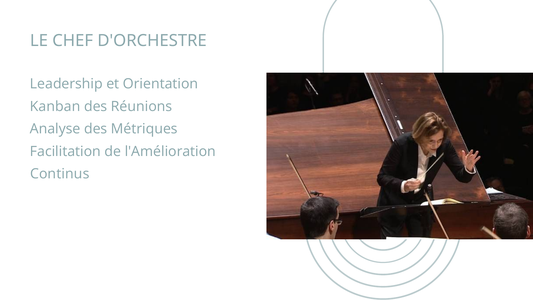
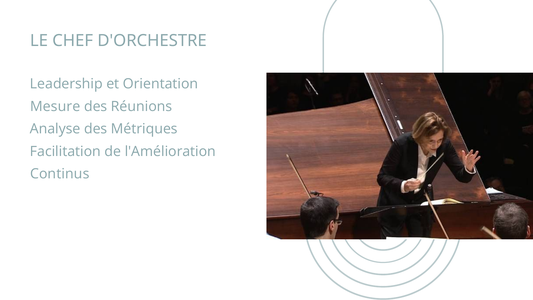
Kanban: Kanban -> Mesure (55, 106)
